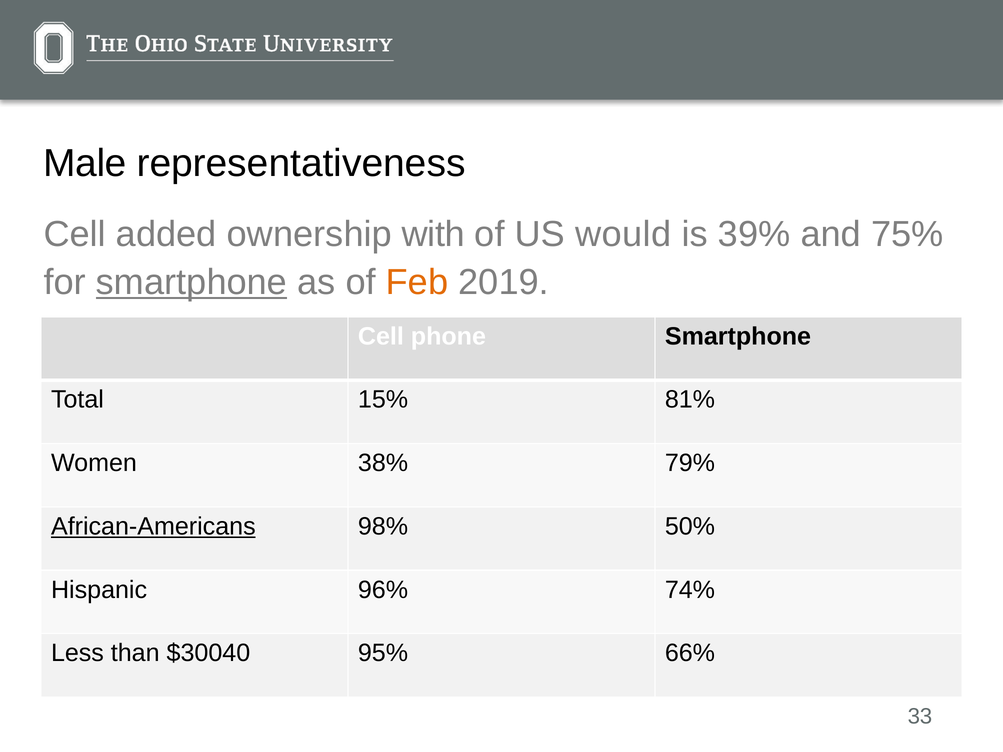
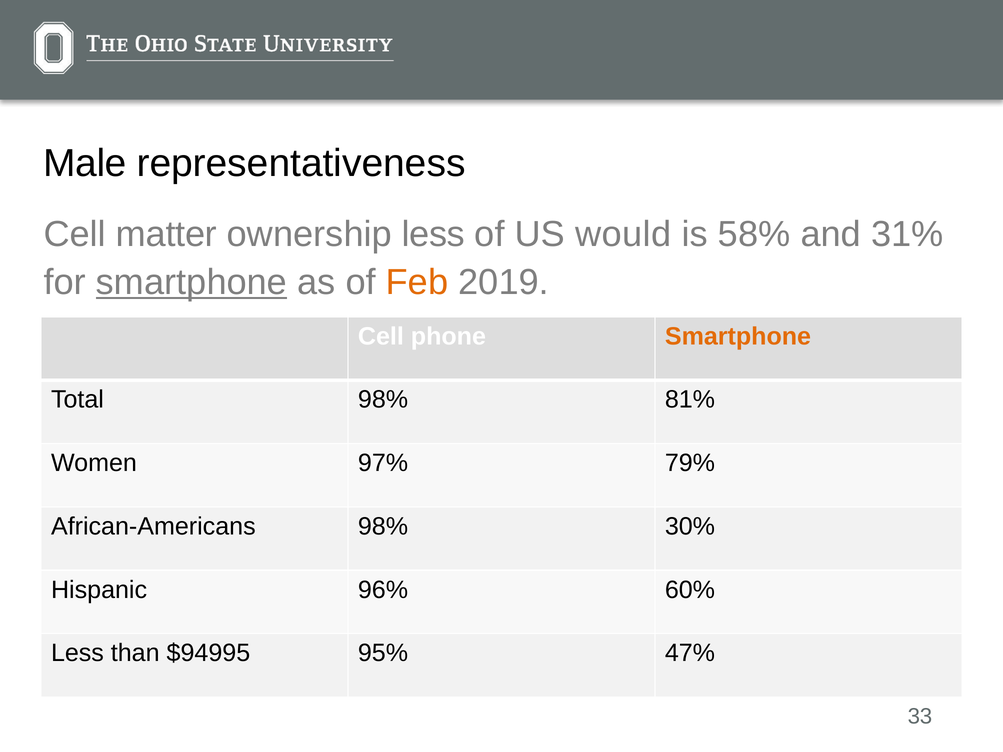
added: added -> matter (166, 234)
ownership with: with -> less (433, 234)
39%: 39% -> 58% (754, 234)
75%: 75% -> 31% (907, 234)
Smartphone colour: black -> orange (738, 336)
Total 15%: 15% -> 98% (383, 400)
38%: 38% -> 97% (383, 463)
African-Americans underline: present -> none (153, 527)
50%: 50% -> 30% (690, 527)
74%: 74% -> 60% (690, 590)
$30040: $30040 -> $94995 (208, 653)
66%: 66% -> 47% (690, 653)
